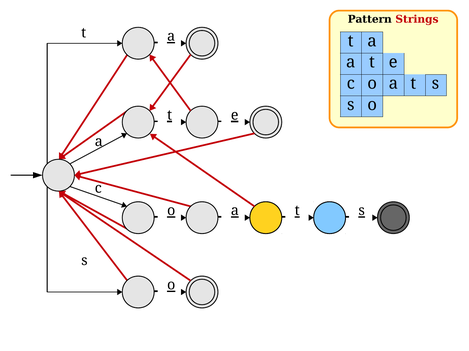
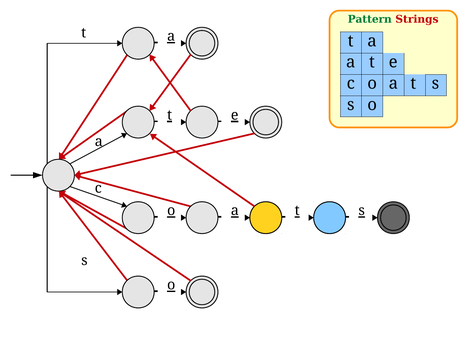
Pattern colour: black -> green (370, 19)
